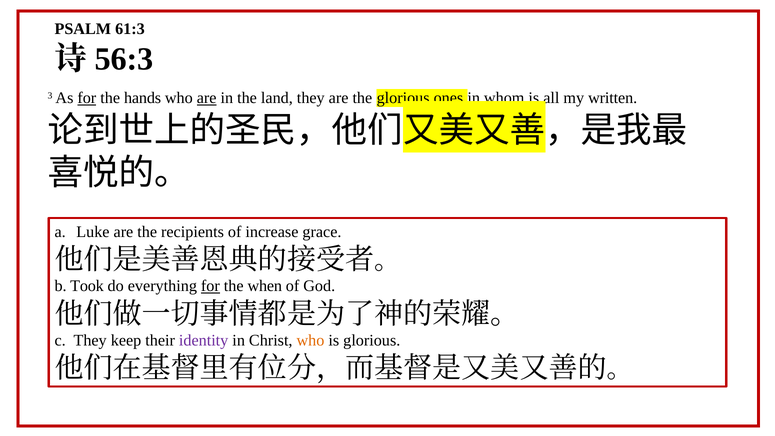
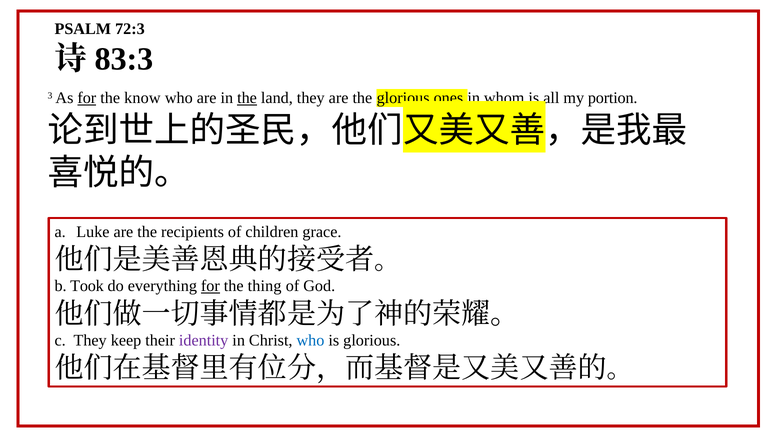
61:3: 61:3 -> 72:3 (130, 29)
56:3: 56:3 -> 83:3 (124, 59)
hands: hands -> know (142, 98)
are underline: present -> none (207, 98)
the underline: none -> present (247, 98)
written: written -> portion (613, 98)
increase: increase -> children (272, 232)
when: when -> thing (265, 286)
who colour: orange -> blue (310, 340)
